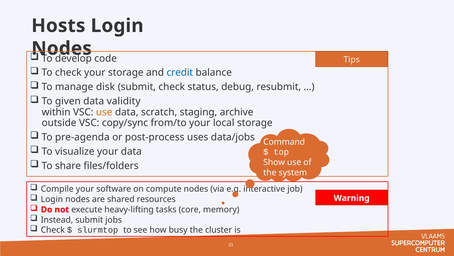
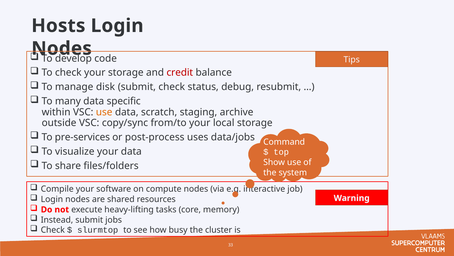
credit colour: blue -> red (180, 73)
given: given -> many (68, 101)
validity: validity -> specific (124, 101)
pre-agenda: pre-agenda -> pre-services (82, 137)
